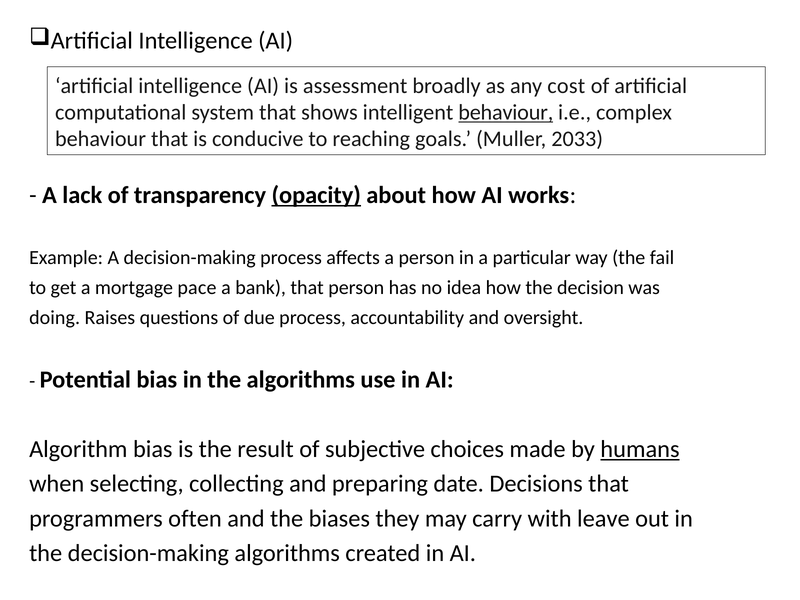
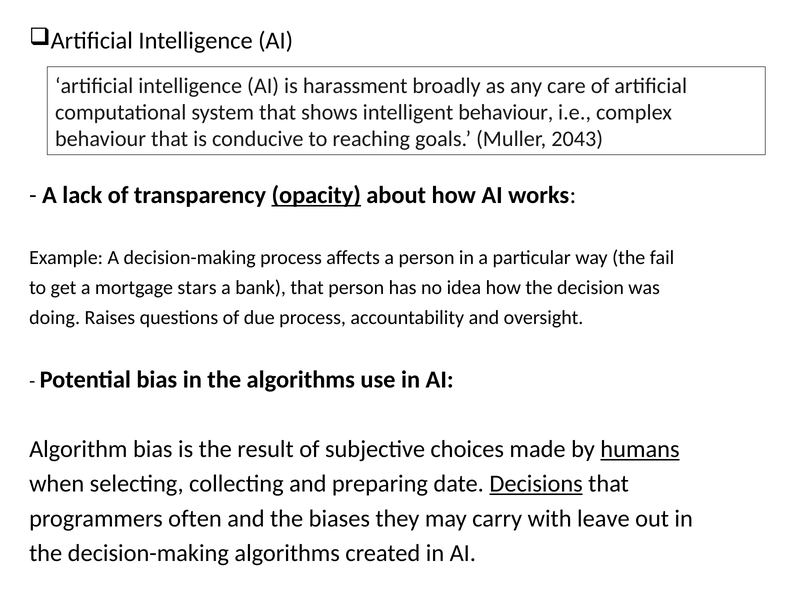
assessment: assessment -> harassment (355, 86)
cost: cost -> care (566, 86)
behaviour underline: present -> none (506, 112)
2033: 2033 -> 2043 (577, 139)
pace: pace -> stars (197, 288)
Decisions underline: none -> present (536, 484)
